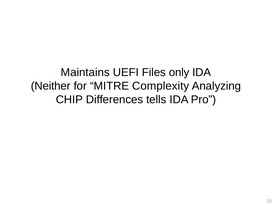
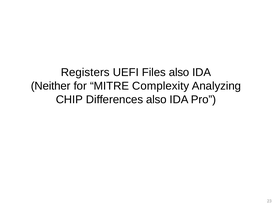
Maintains: Maintains -> Registers (85, 72)
Files only: only -> also (179, 72)
Differences tells: tells -> also (156, 100)
